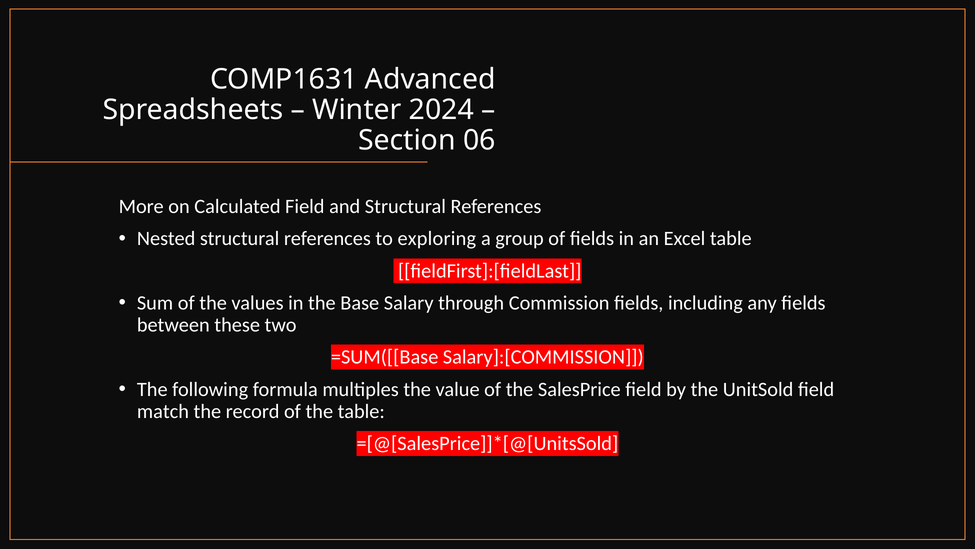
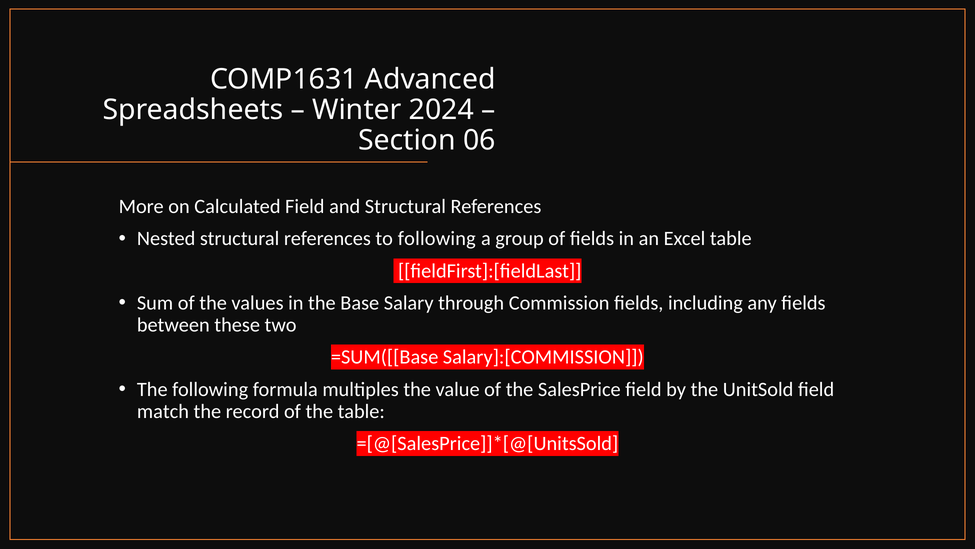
to exploring: exploring -> following (437, 239)
